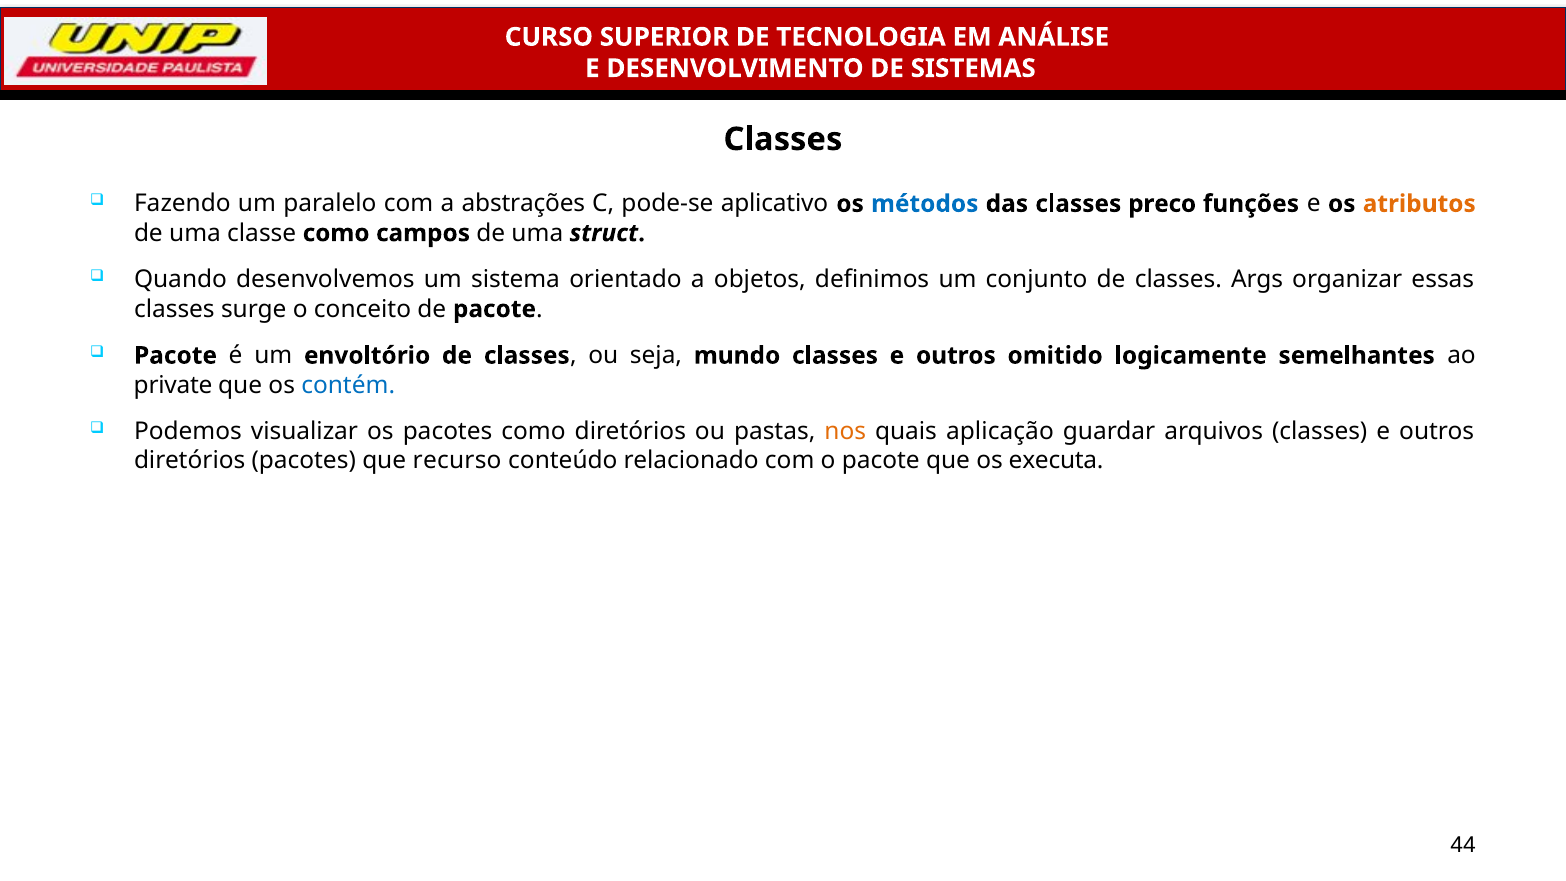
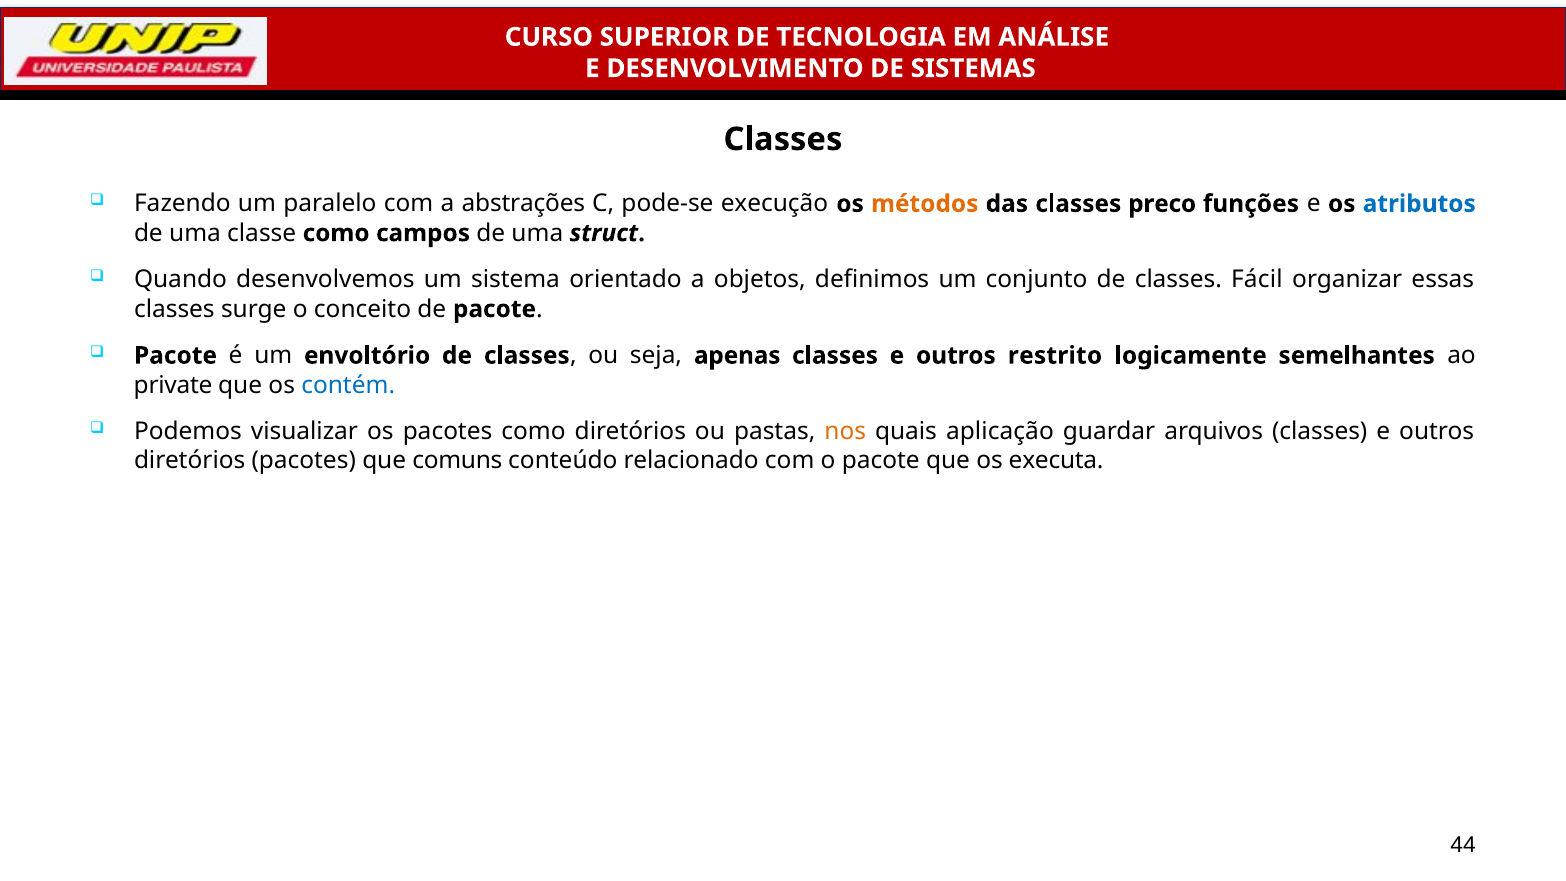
aplicativo: aplicativo -> execução (774, 204)
métodos colour: blue -> orange (925, 204)
atributos colour: orange -> blue (1419, 204)
Args: Args -> Fácil (1257, 280)
mundo: mundo -> apenas (737, 356)
omitido: omitido -> restrito (1055, 356)
recurso: recurso -> comuns (457, 461)
